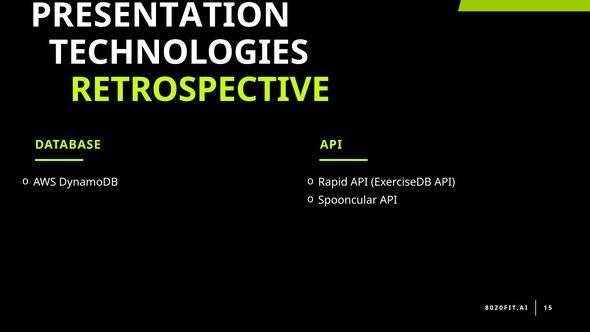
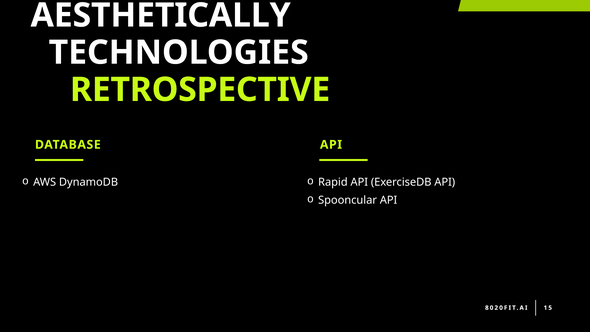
PRESENTATION: PRESENTATION -> AESTHETICALLY (161, 15)
